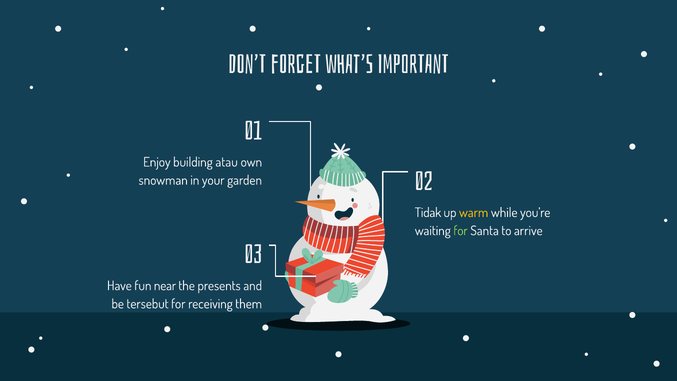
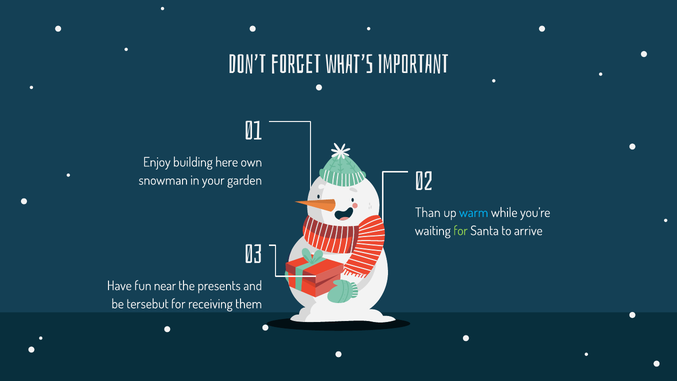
atau: atau -> here (227, 162)
Tidak: Tidak -> Than (428, 213)
warm colour: yellow -> light blue (474, 213)
